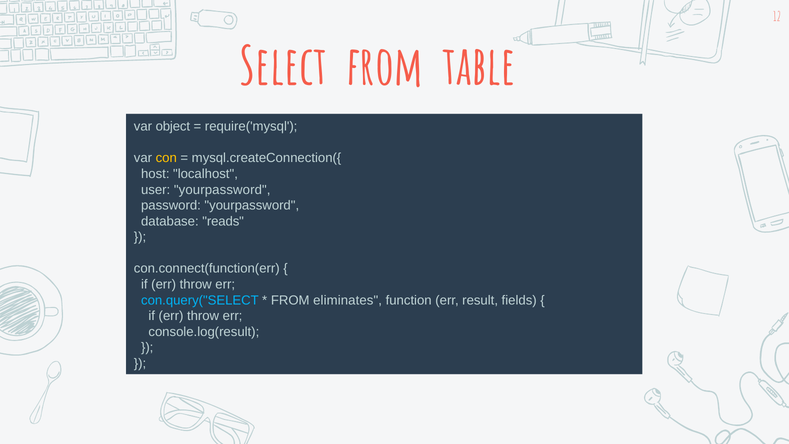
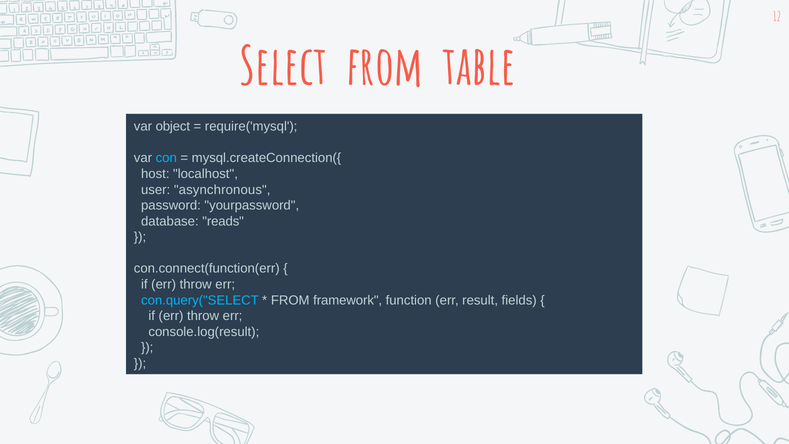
con colour: yellow -> light blue (166, 158)
user yourpassword: yourpassword -> asynchronous (222, 190)
eliminates: eliminates -> framework (348, 300)
